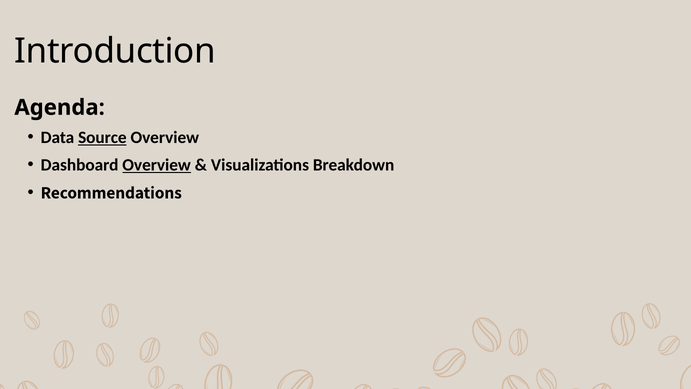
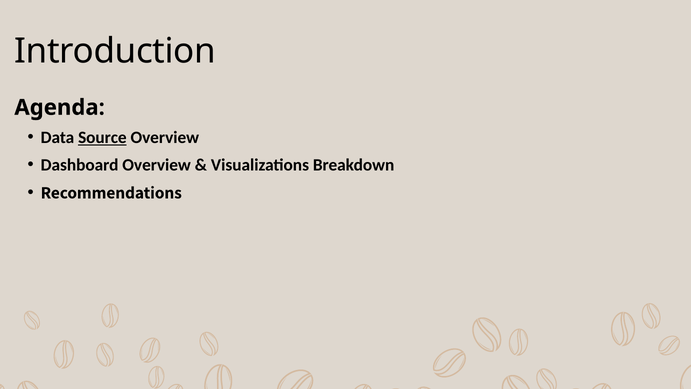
Overview underline: present -> none (157, 165)
